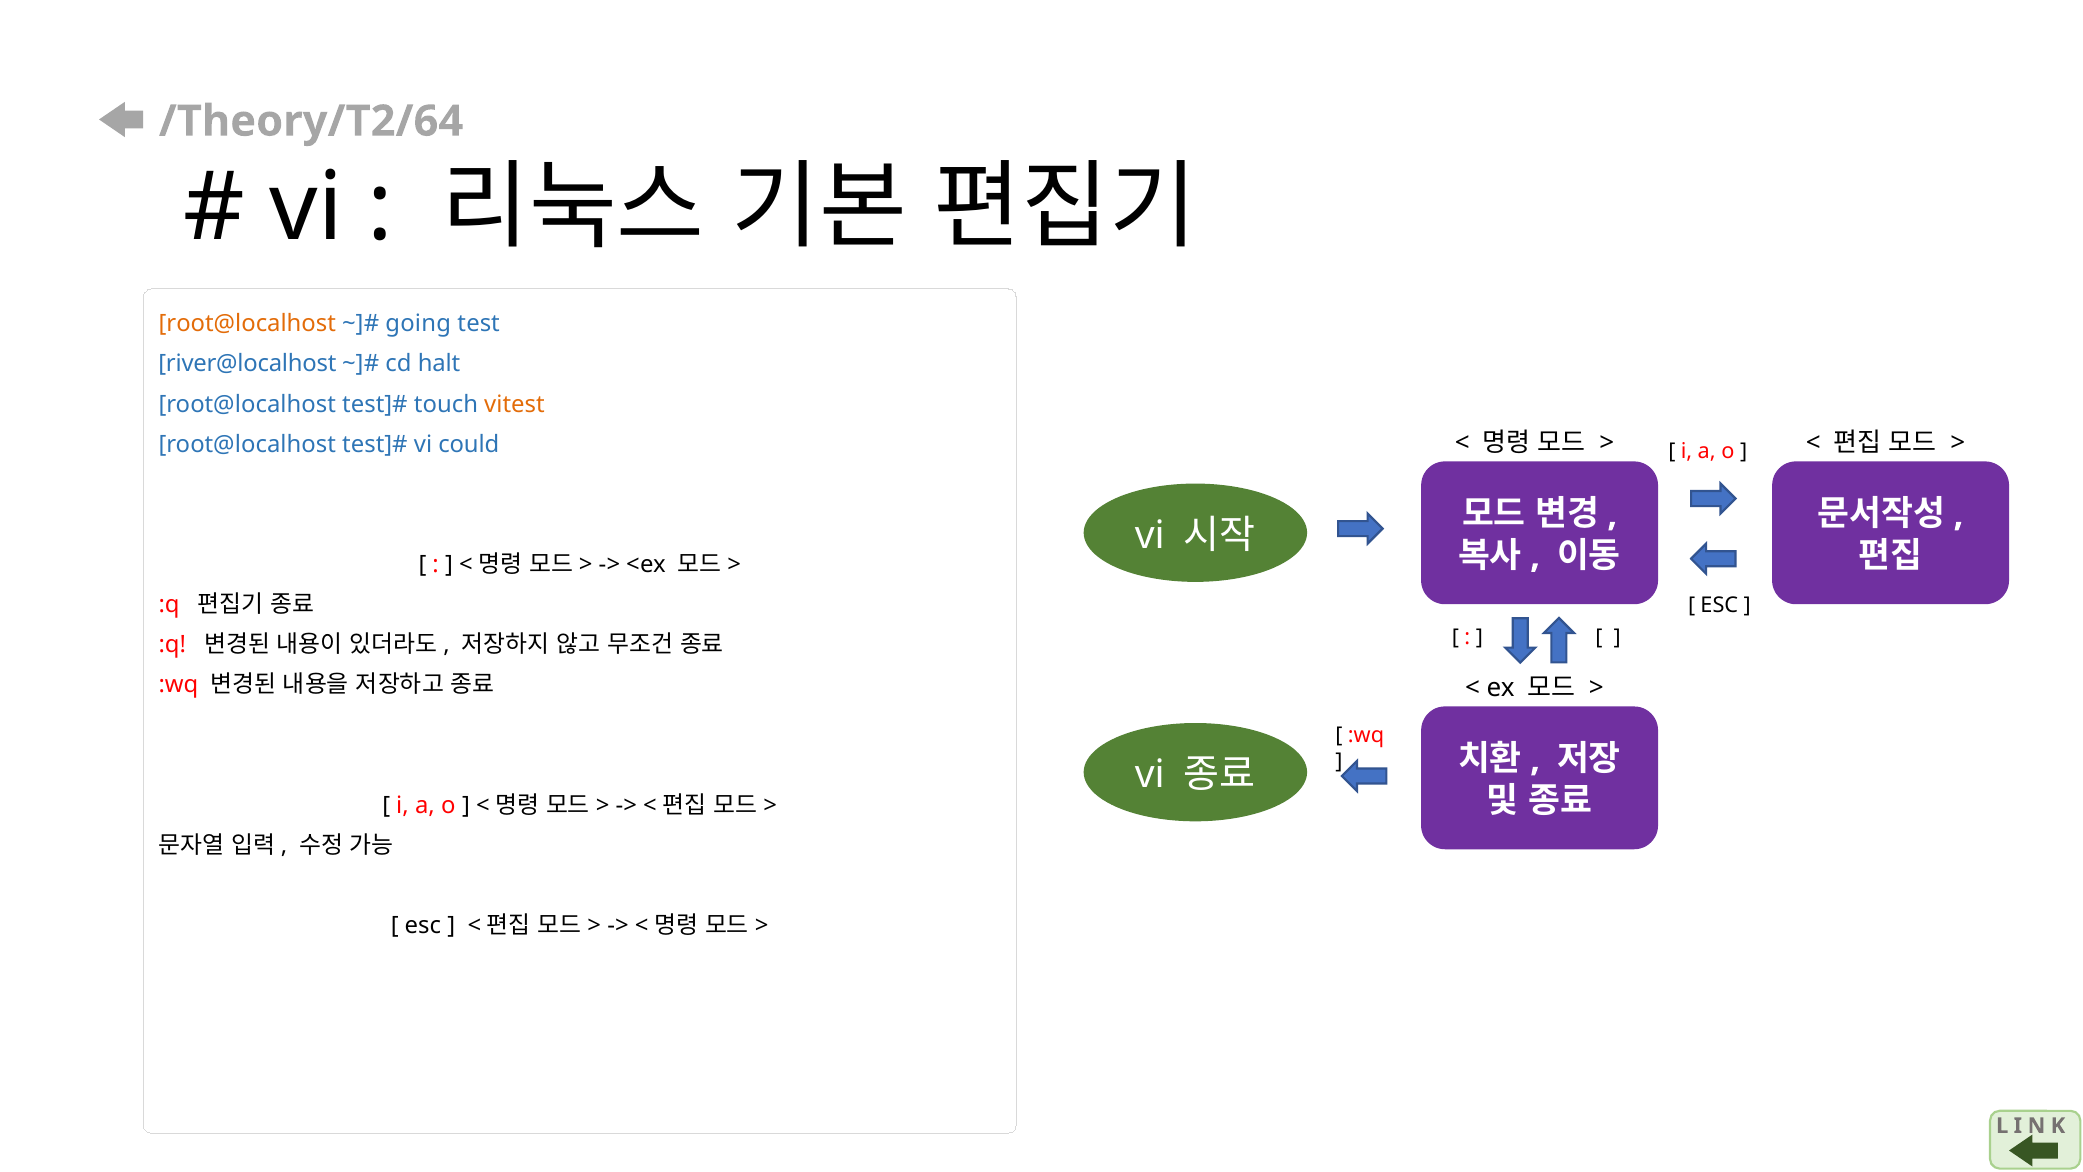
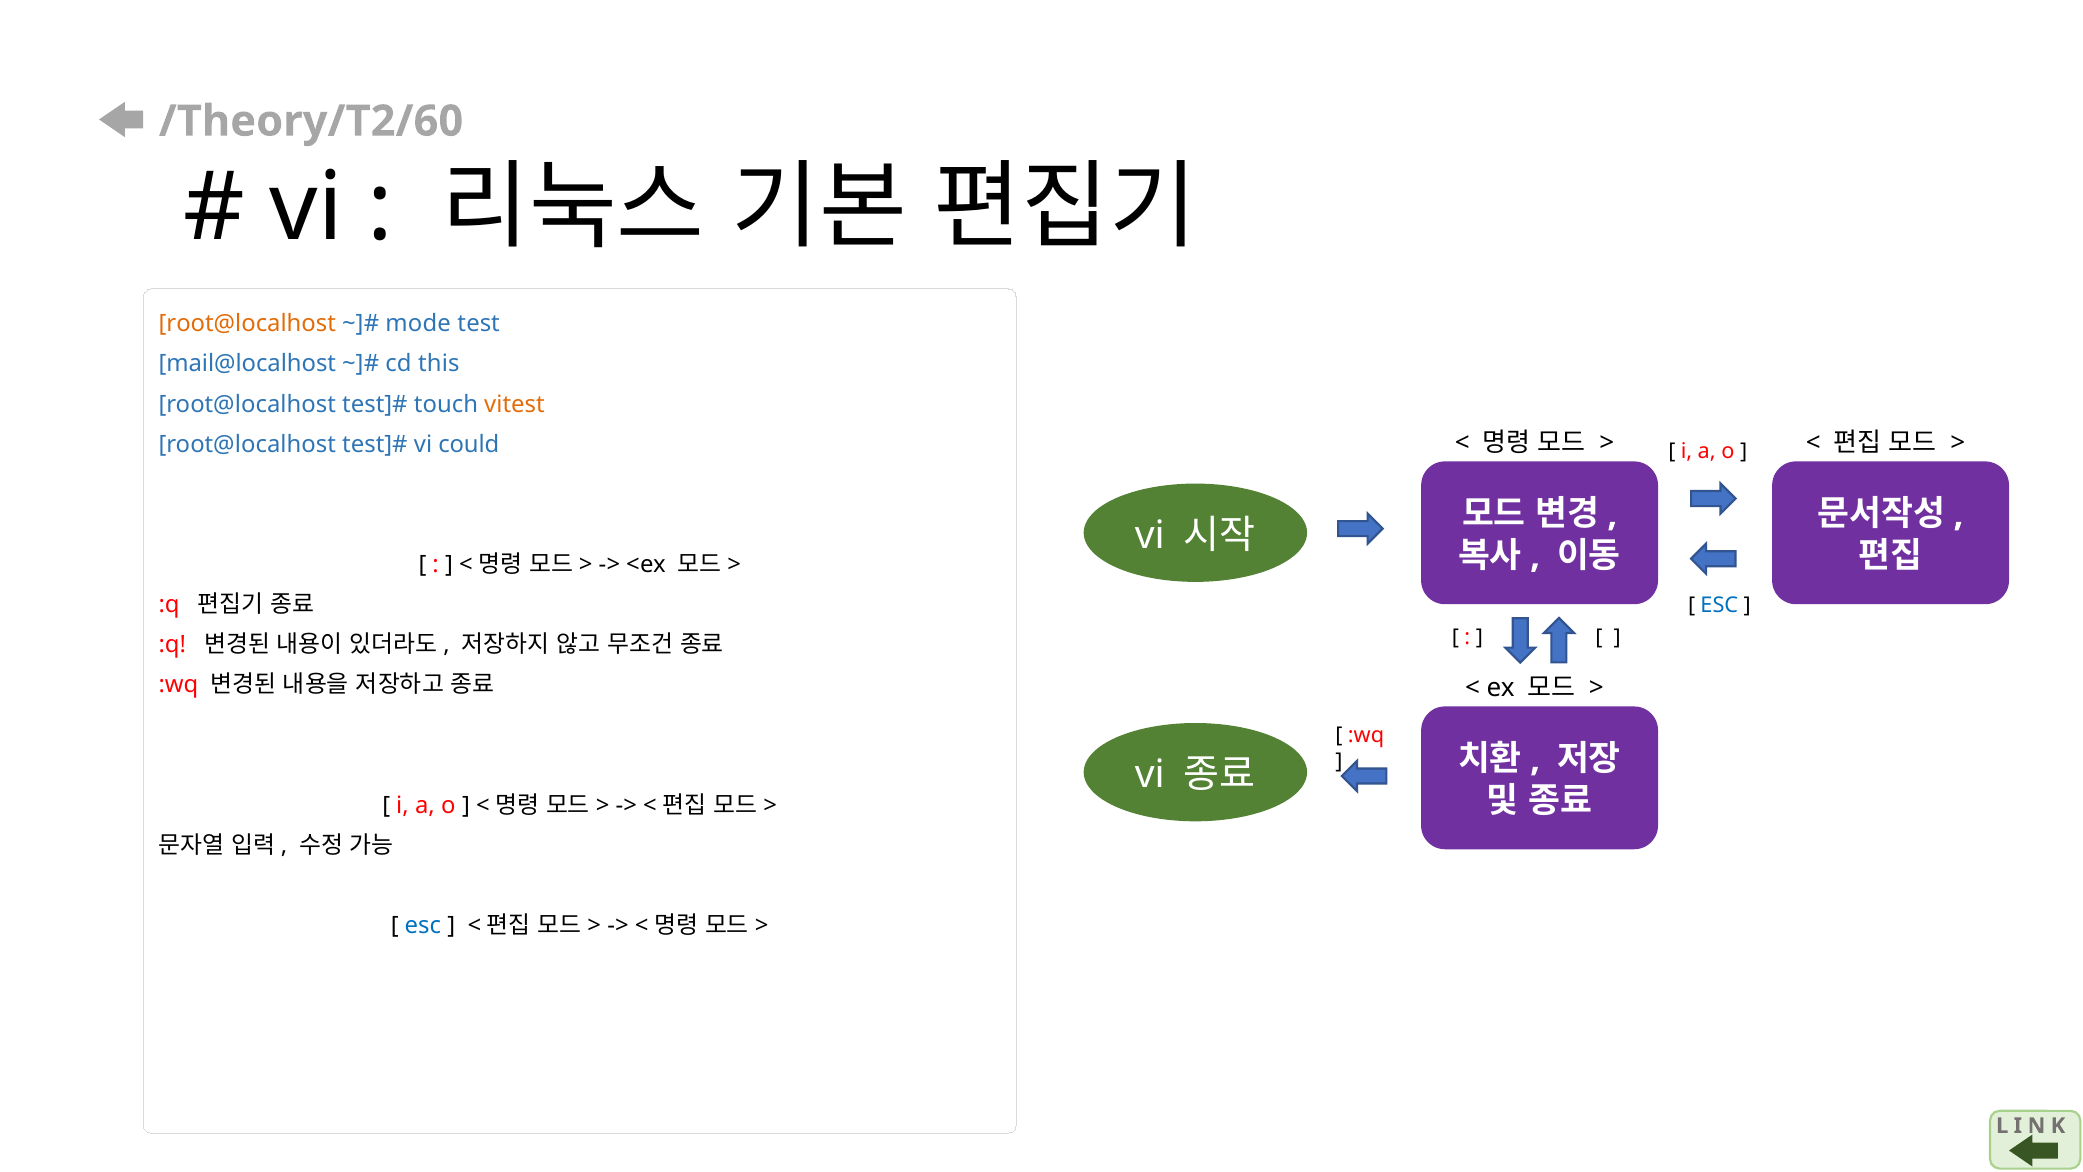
/Theory/T2/64: /Theory/T2/64 -> /Theory/T2/60 (311, 121)
going: going -> mode (418, 324)
river@localhost: river@localhost -> mail@localhost (247, 364)
halt: halt -> this (439, 364)
ESC colour: black -> blue (1719, 605)
esc colour: black -> blue (423, 925)
